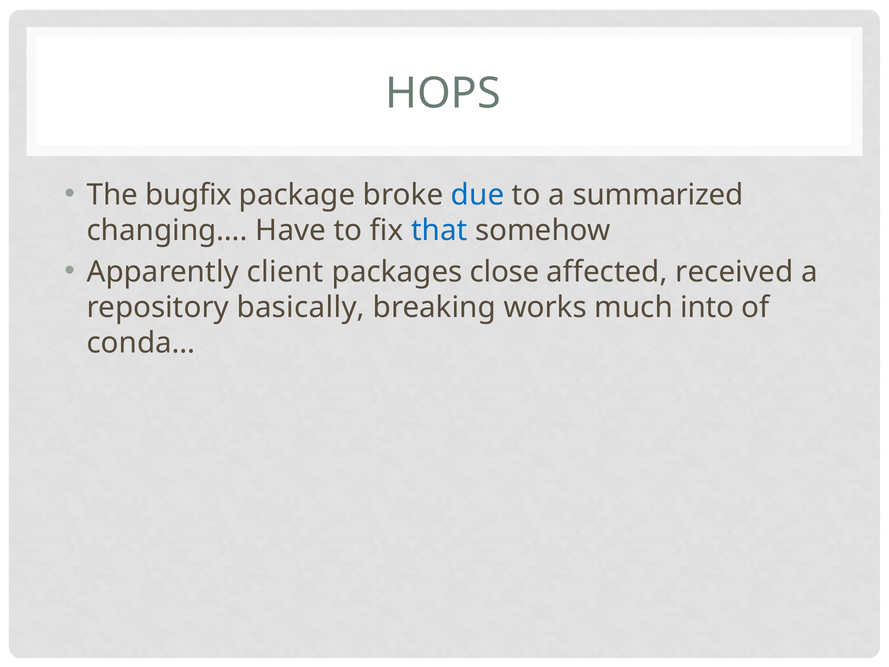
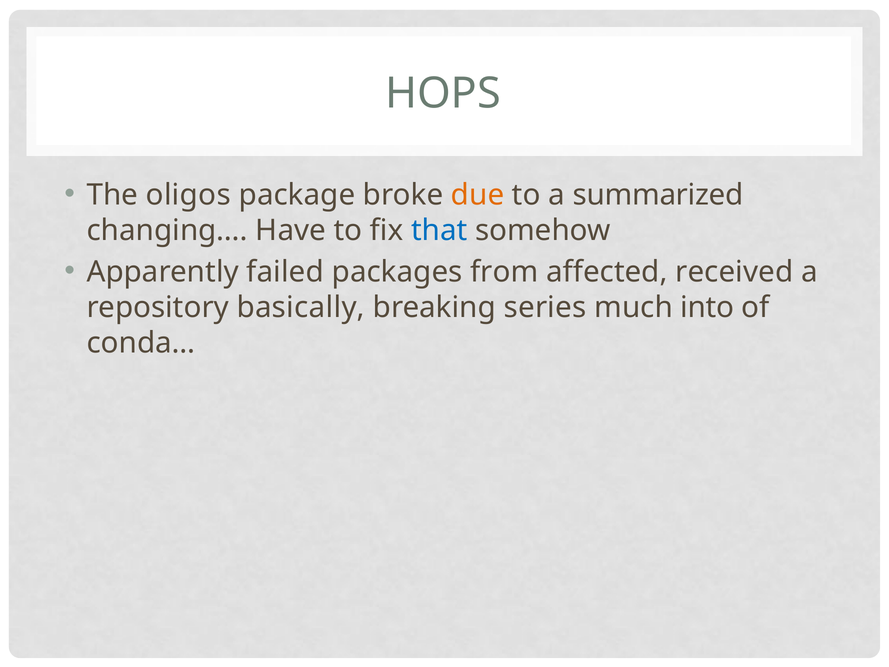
bugfix: bugfix -> oligos (188, 195)
due colour: blue -> orange (478, 195)
client: client -> failed (285, 272)
close: close -> from (504, 272)
works: works -> series (545, 307)
